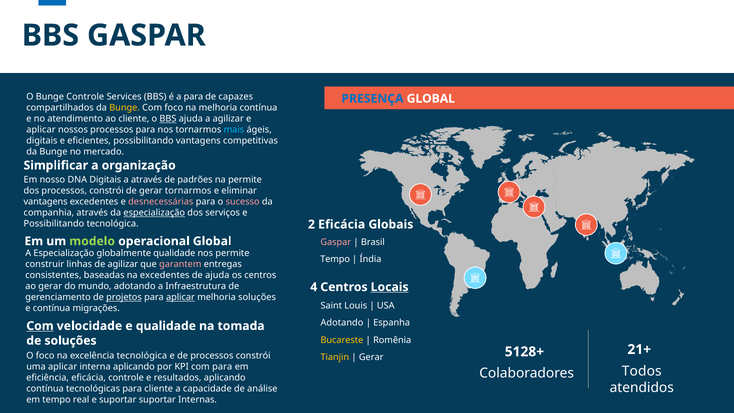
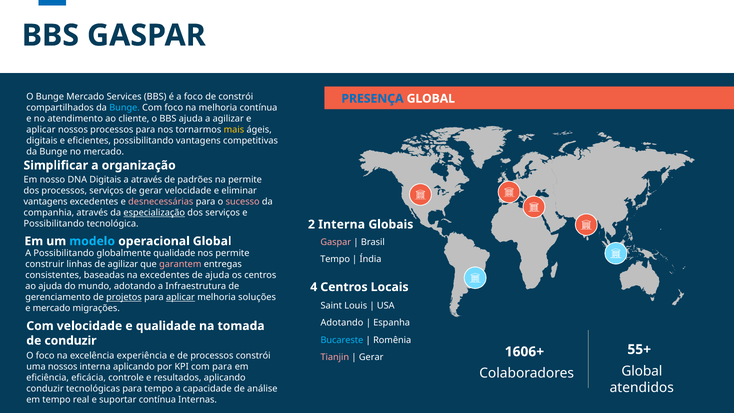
Bunge Controle: Controle -> Mercado (85, 97)
a para: para -> foco (193, 97)
de capazes: capazes -> constrói (236, 97)
Bunge colour: yellow -> light blue (125, 108)
BBS underline: present -> none (168, 119)
mais colour: light blue -> yellow (234, 130)
dos processos constrói: constrói -> serviços (106, 191)
gerar tornarmos: tornarmos -> velocidade (188, 191)
2 Eficácia: Eficácia -> Interna (342, 224)
modelo colour: light green -> light blue (92, 241)
A Especialização: Especialização -> Possibilitando (64, 253)
ao gerar: gerar -> ajuda (50, 286)
Locais underline: present -> none (390, 287)
e contínua: contínua -> mercado (52, 308)
Com underline: present -> none (40, 326)
Bucareste colour: yellow -> light blue (342, 340)
de soluções: soluções -> conduzir (71, 341)
21+: 21+ -> 55+ (639, 349)
5128+: 5128+ -> 1606+ (524, 352)
excelência tecnológica: tecnológica -> experiência (142, 356)
Tianjin colour: yellow -> pink (335, 357)
uma aplicar: aplicar -> nossos (63, 367)
Todos: Todos -> Global (642, 371)
contínua: contínua -> conduzir (45, 389)
para cliente: cliente -> tempo (159, 389)
suportar suportar: suportar -> contínua (157, 400)
